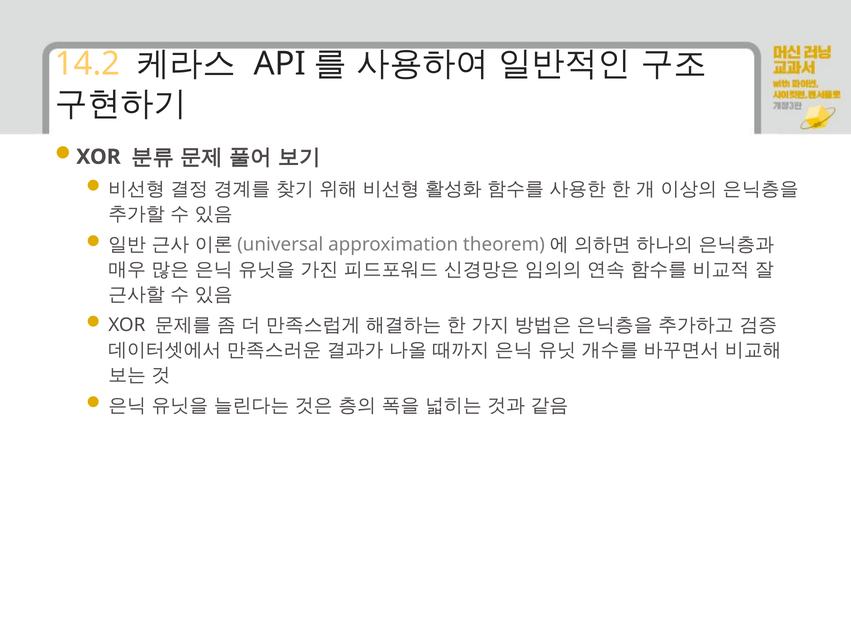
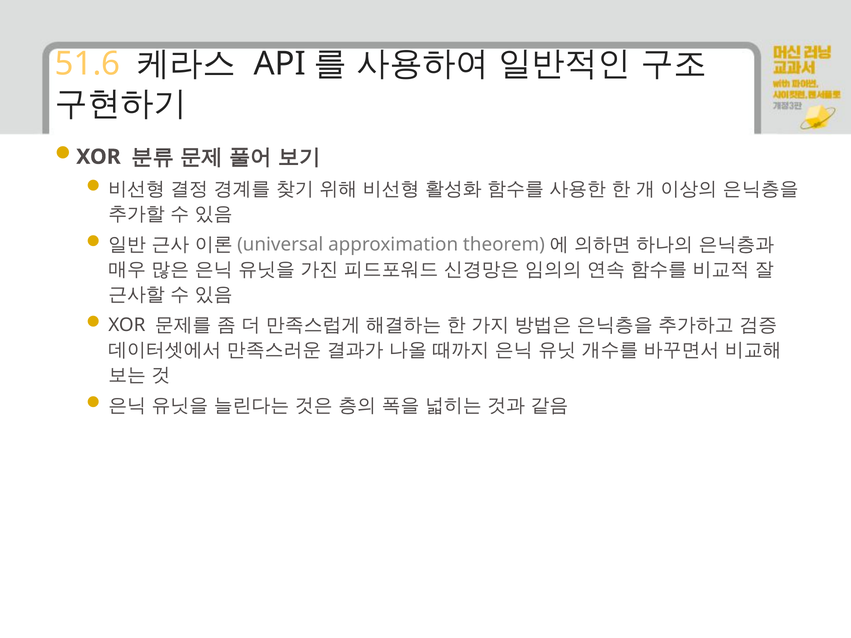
14.2: 14.2 -> 51.6 (88, 64)
